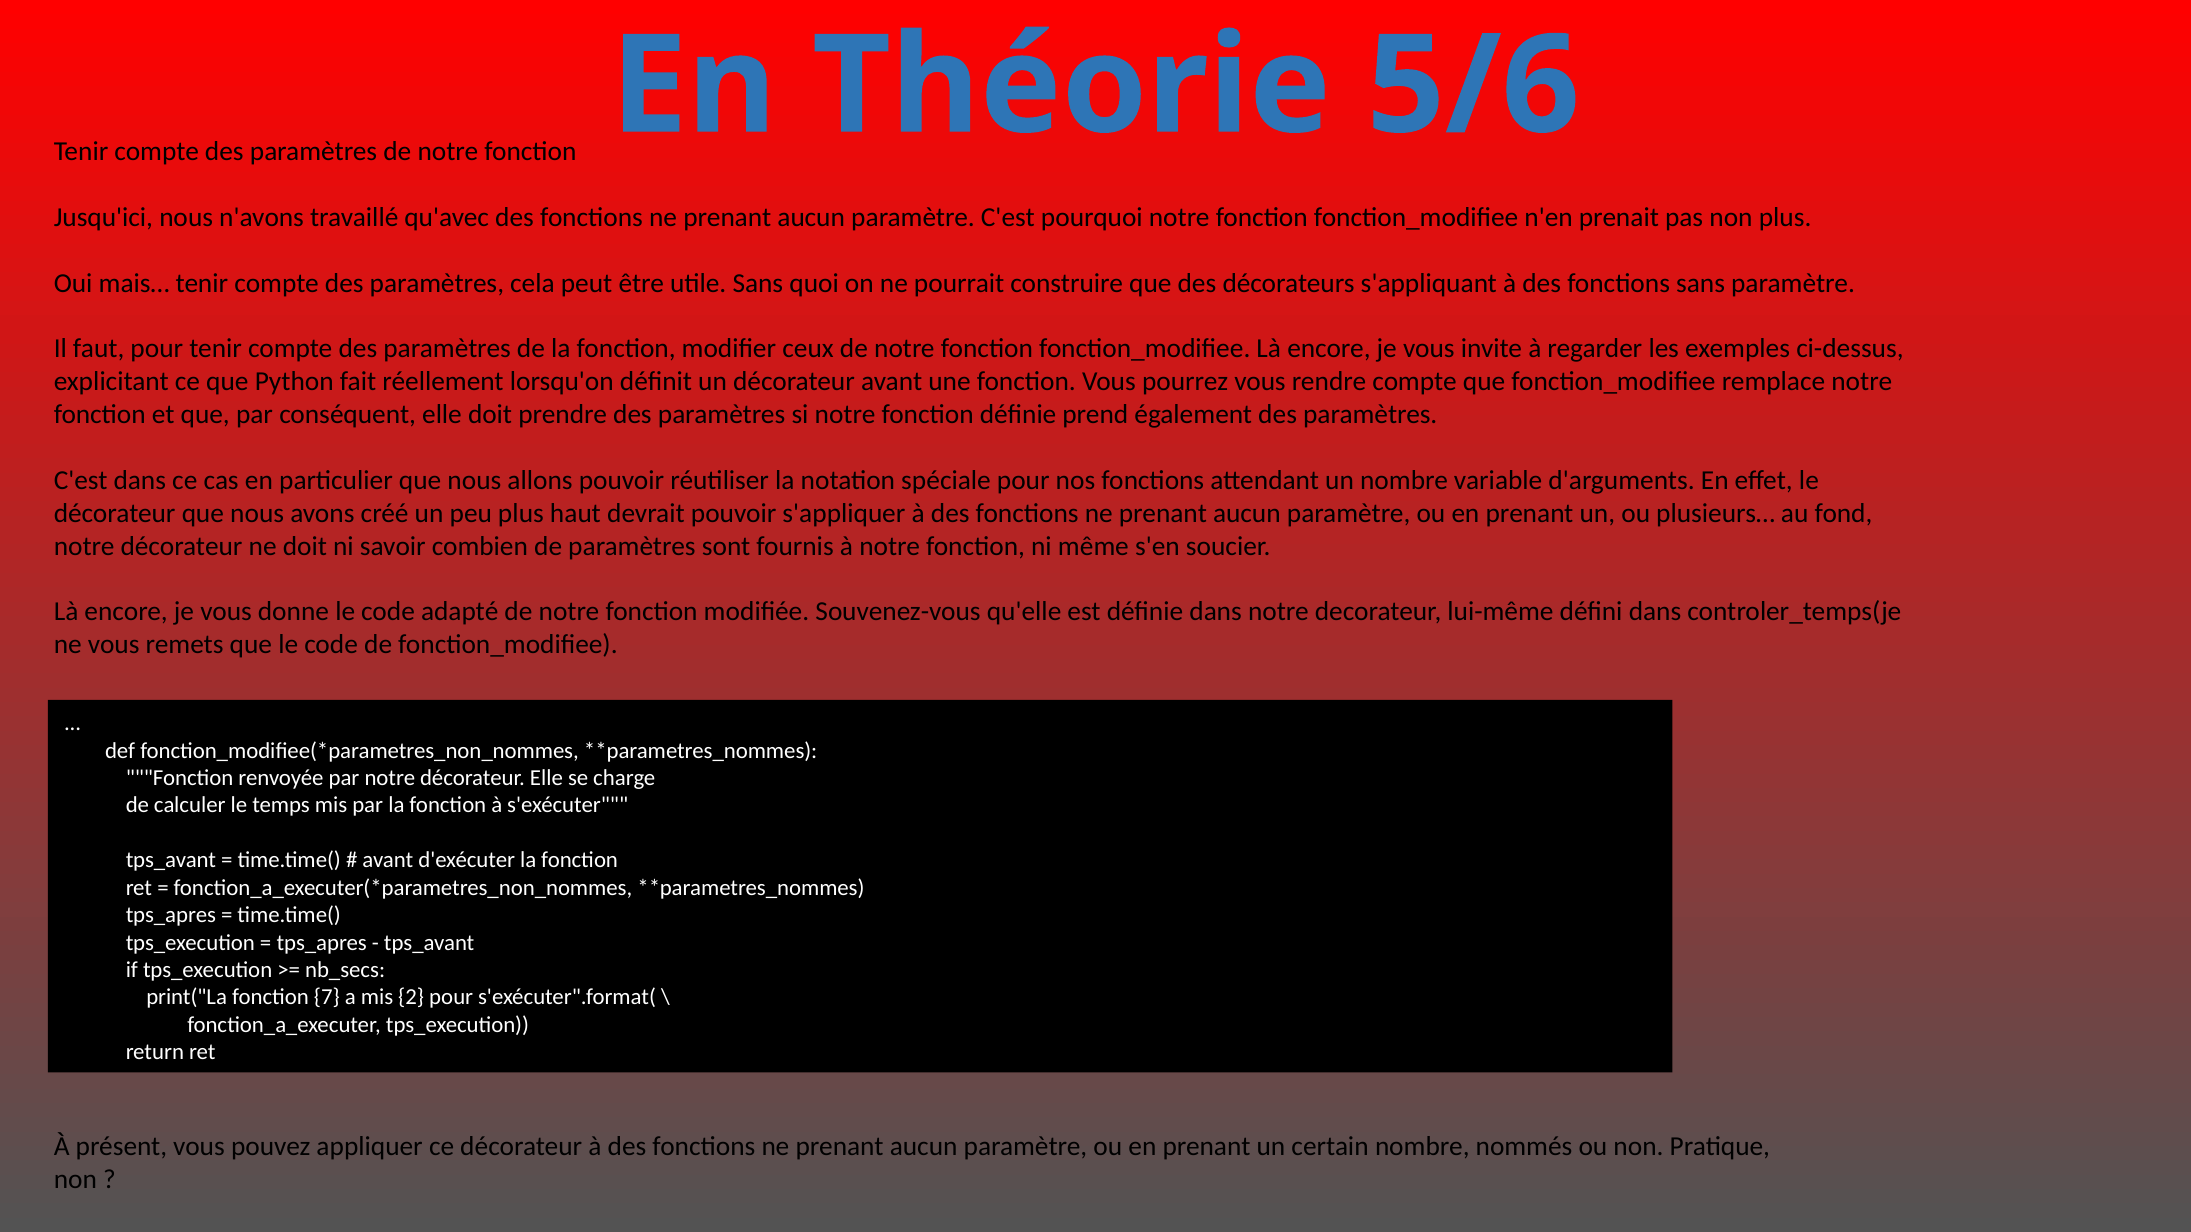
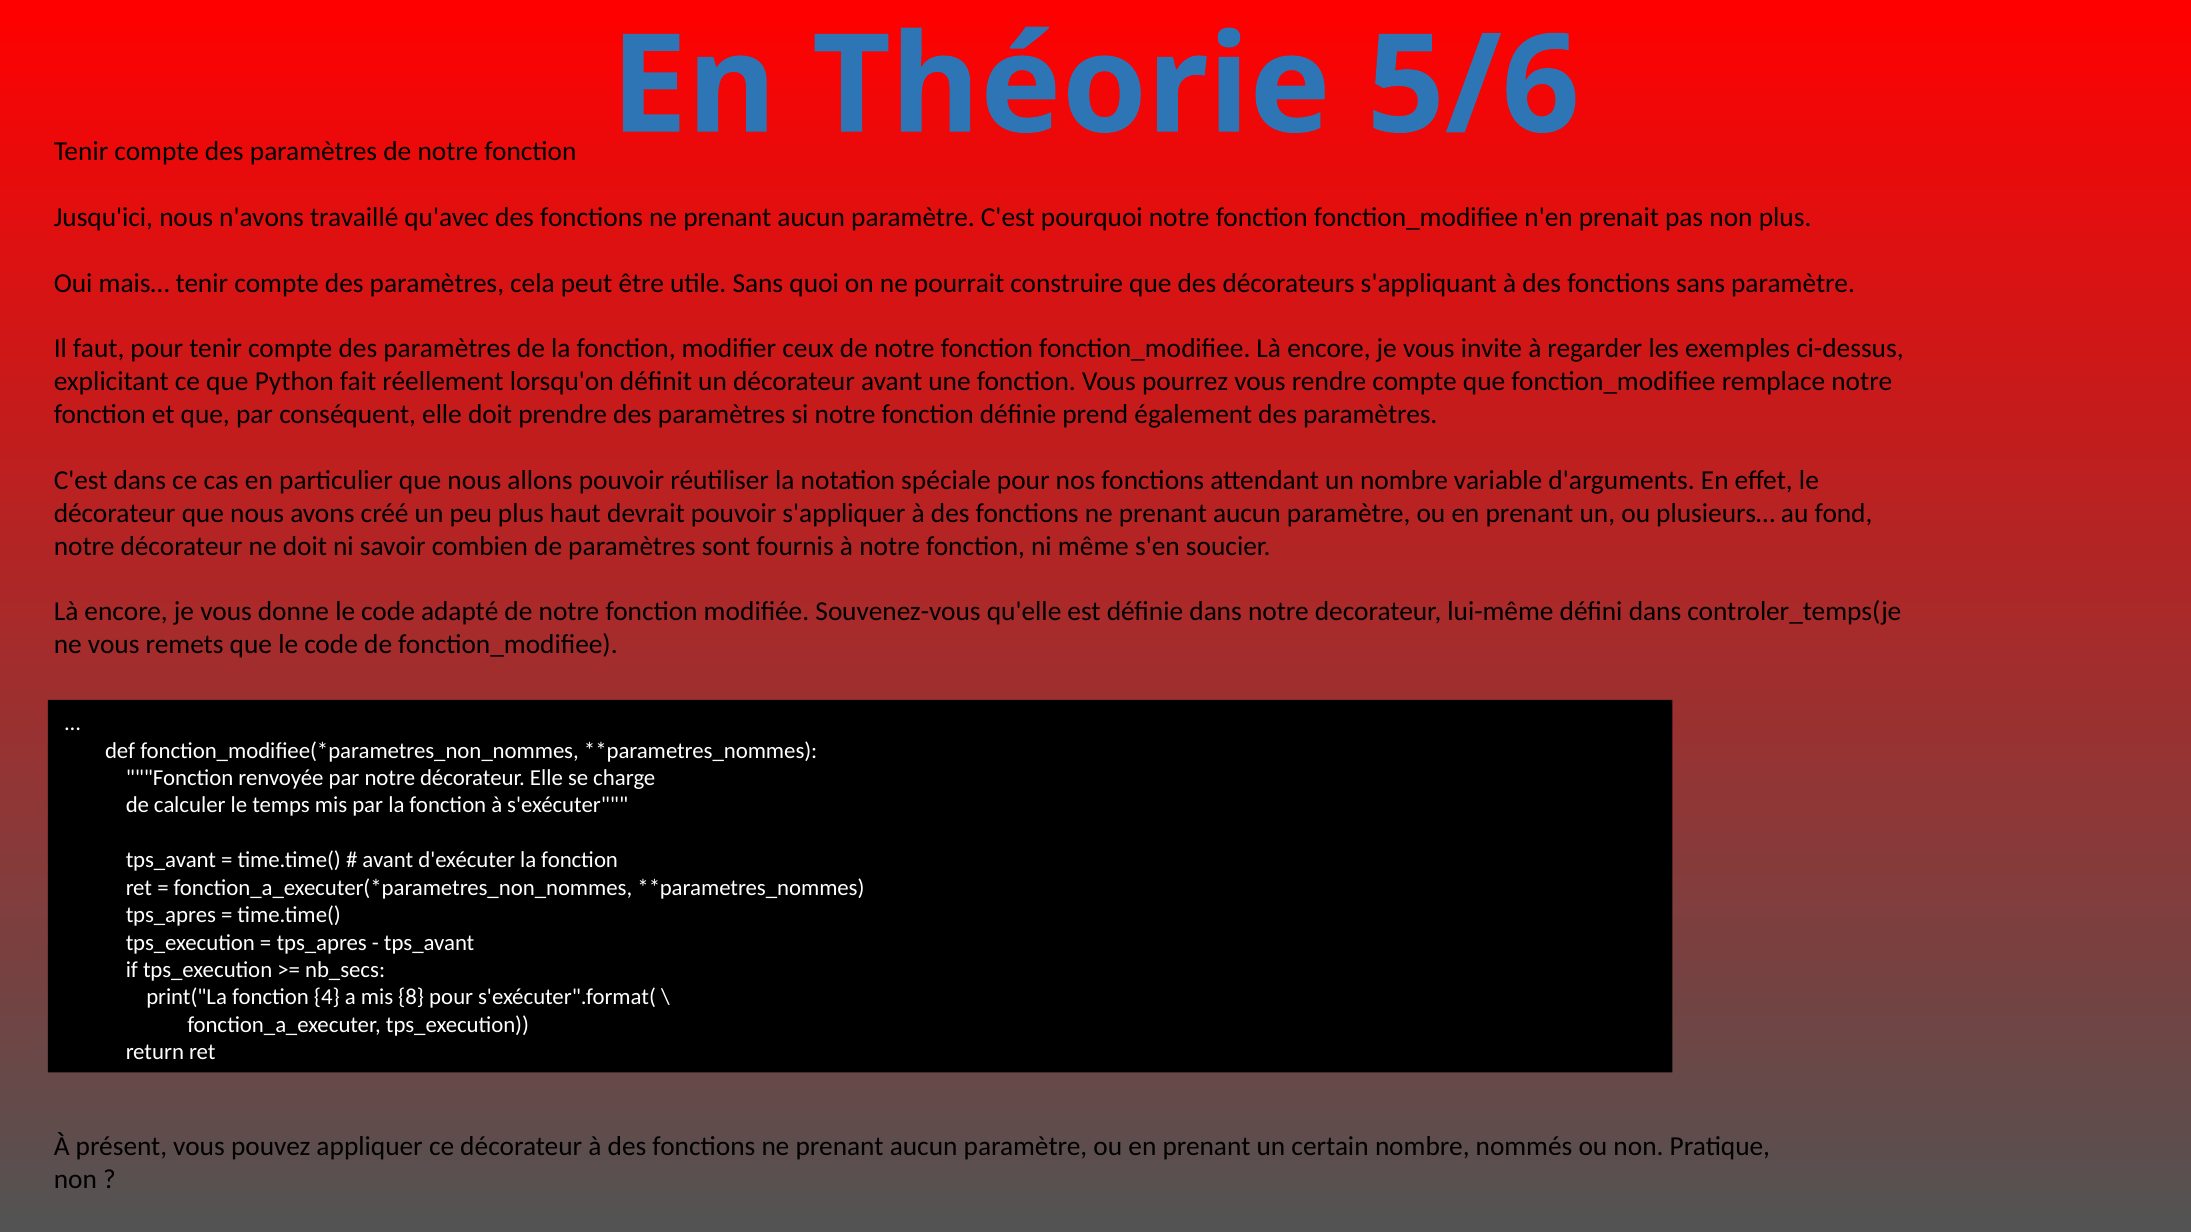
7: 7 -> 4 (327, 998)
2: 2 -> 8 (411, 998)
